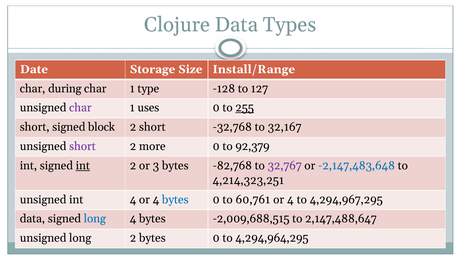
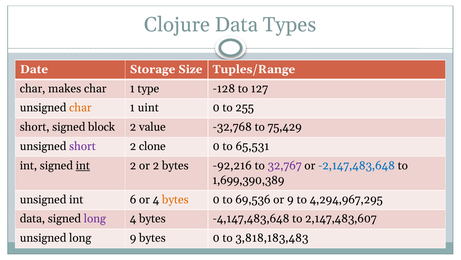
Install/Range: Install/Range -> Tuples/Range (254, 69)
during: during -> makes (65, 88)
char colour: purple -> orange (80, 108)
uses: uses -> uint (148, 108)
255 underline: present -> none (245, 108)
2 short: short -> value (152, 127)
32,167: 32,167 -> 75,429 (285, 127)
more: more -> clone (152, 146)
92,379: 92,379 -> 65,531 (252, 146)
or 3: 3 -> 2 (156, 165)
-82,768: -82,768 -> -92,216 (232, 165)
4,214,323,251: 4,214,323,251 -> 1,699,390,389 (248, 180)
int 4: 4 -> 6 (133, 199)
bytes colour: blue -> orange (175, 199)
60,761: 60,761 -> 69,536 (253, 199)
4: 4 -> 9 (290, 199)
long colour: blue -> purple (95, 218)
-2,009,688,515: -2,009,688,515 -> -4,147,483,648 (251, 218)
2,147,488,647: 2,147,488,647 -> 2,147,483,607 (341, 218)
long 2: 2 -> 9 (133, 237)
4,294,964,295: 4,294,964,295 -> 3,818,183,483 (272, 237)
